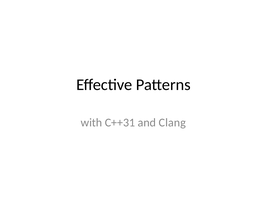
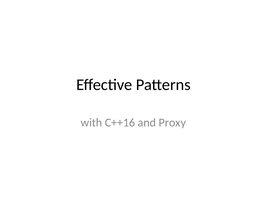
C++31: C++31 -> C++16 (120, 123)
Clang: Clang -> Proxy (172, 123)
